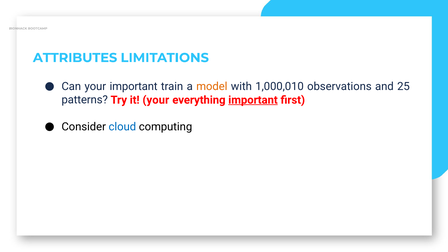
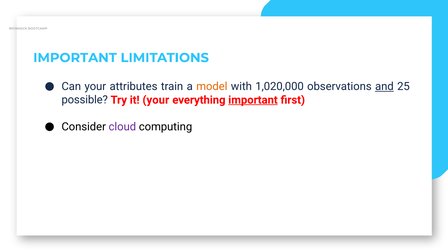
ATTRIBUTES: ATTRIBUTES -> IMPORTANT (75, 58)
your important: important -> attributes (134, 87)
1,000,010: 1,000,010 -> 1,020,000 (280, 87)
and underline: none -> present (384, 87)
patterns: patterns -> possible (85, 100)
cloud colour: blue -> purple (122, 127)
